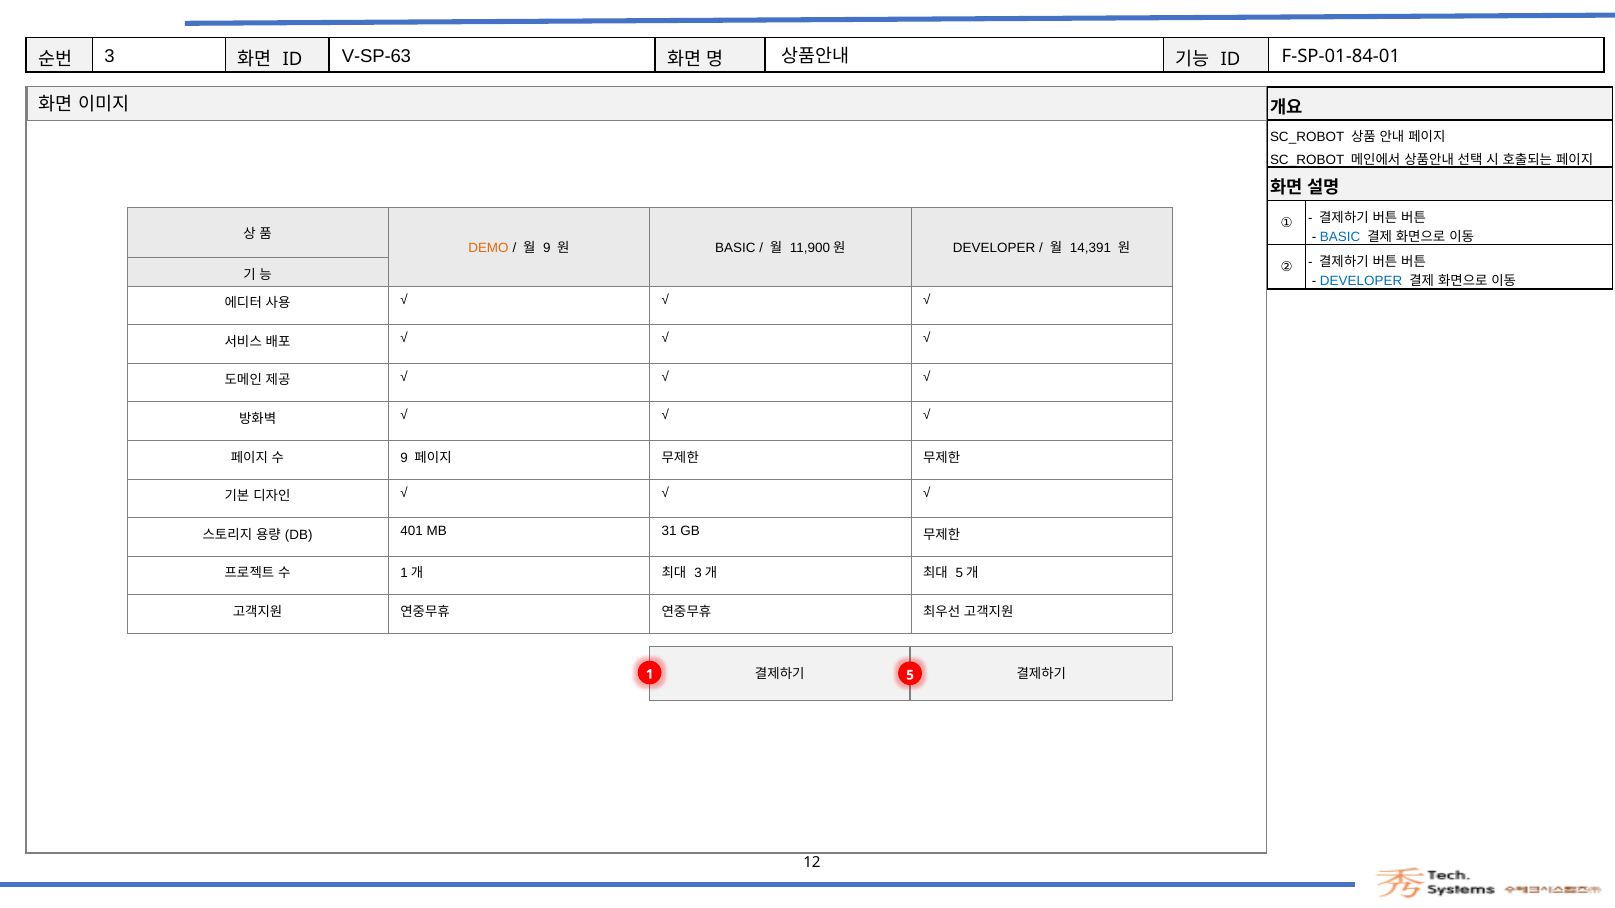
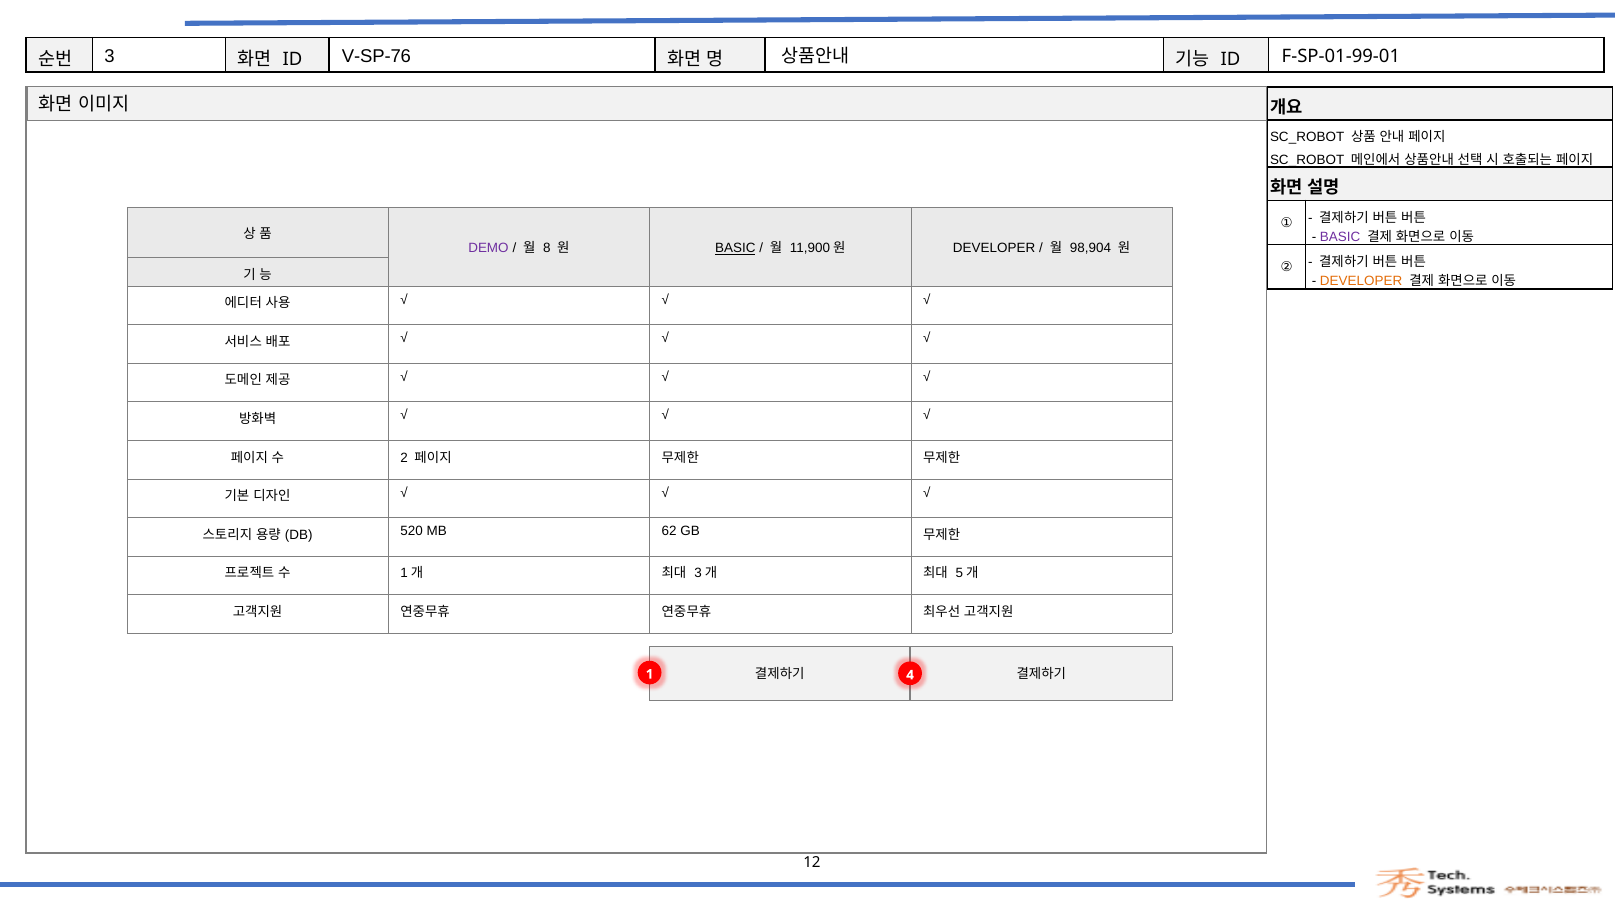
V-SP-63: V-SP-63 -> V-SP-76 (376, 57)
F-SP-01-84-01: F-SP-01-84-01 -> F-SP-01-99-01 (1341, 57)
BASIC colour: blue -> purple (1340, 237)
DEMO colour: orange -> purple (488, 248)
9: 9 -> 8 (547, 248)
BASIC underline: none -> present (735, 248)
14,391: 14,391 -> 98,904 (1090, 248)
DEVELOPER colour: blue -> orange (1361, 282)
9: 9 -> 2 (404, 458)
401: 401 -> 520 (412, 532)
31: 31 -> 62 (669, 532)
5: 5 -> 4 (910, 675)
